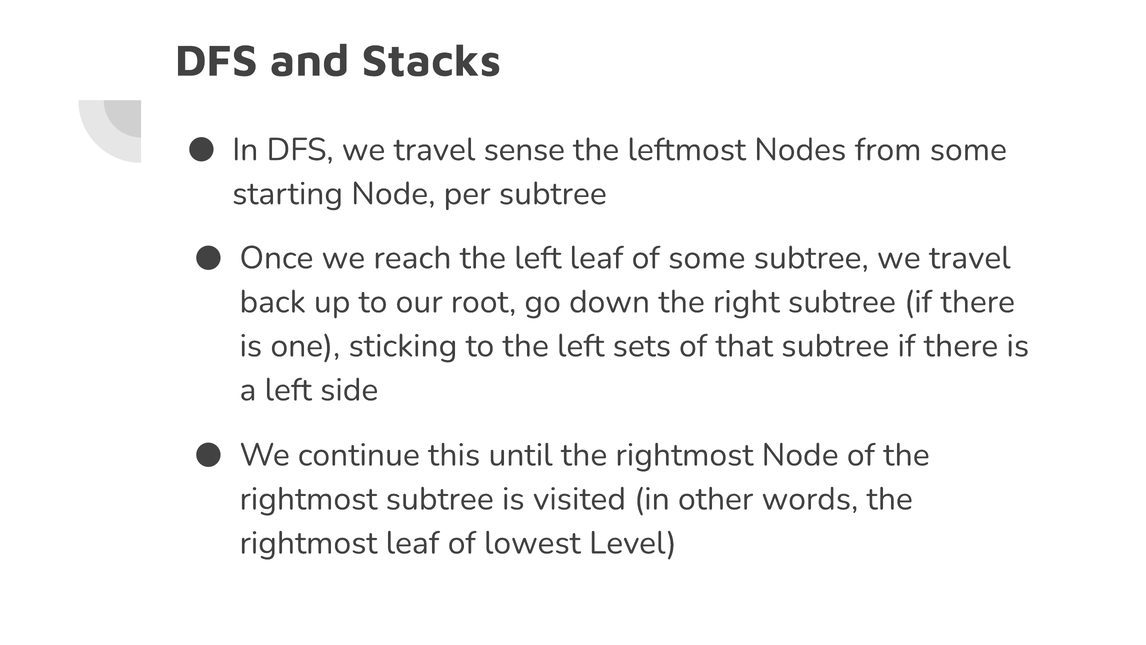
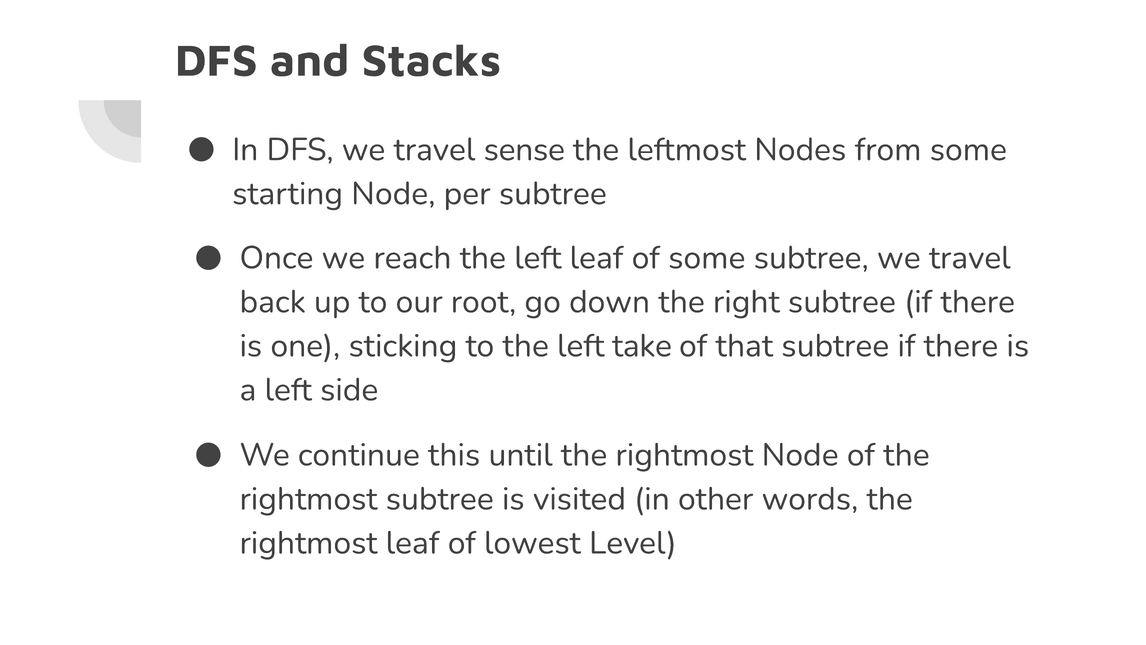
sets: sets -> take (642, 346)
